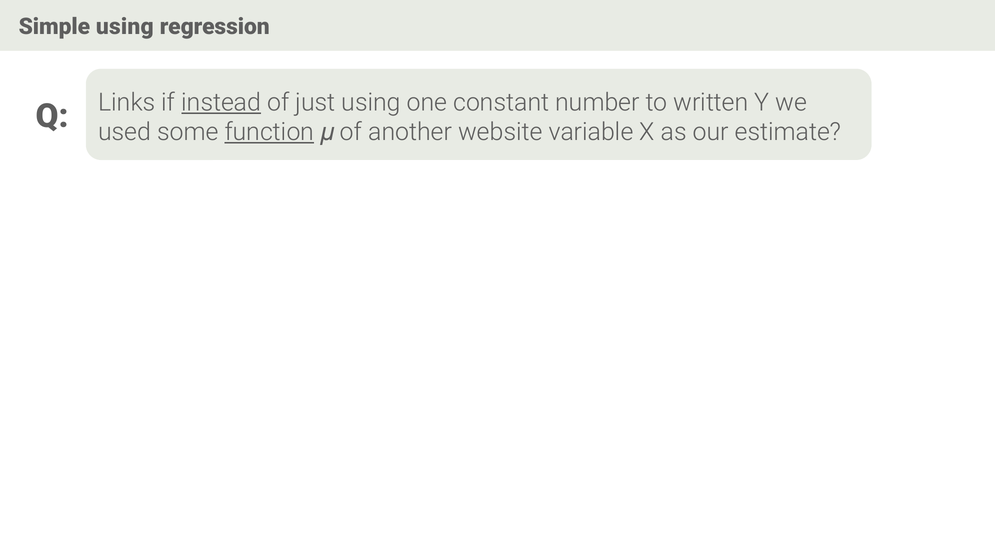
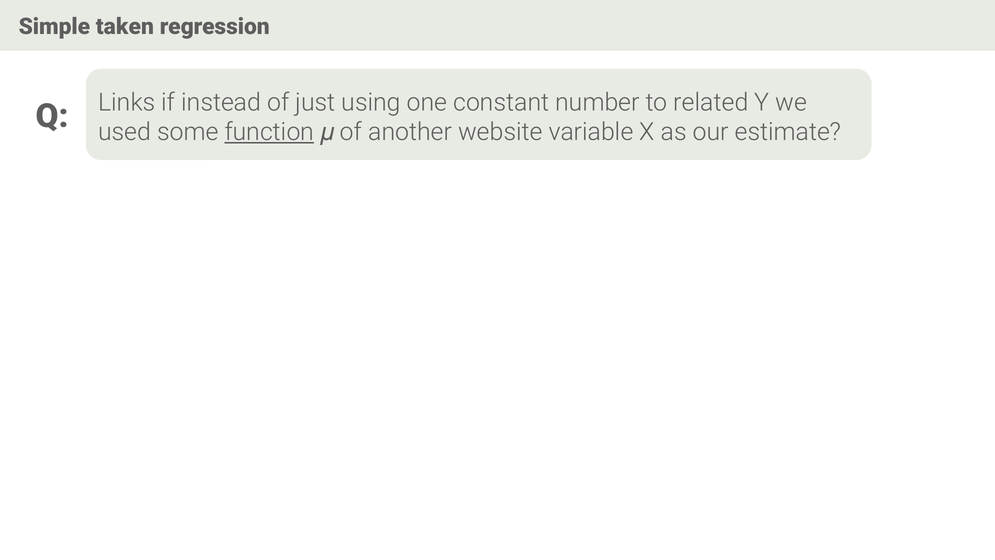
Simple using: using -> taken (125, 27)
instead underline: present -> none (221, 102)
written: written -> related (711, 102)
